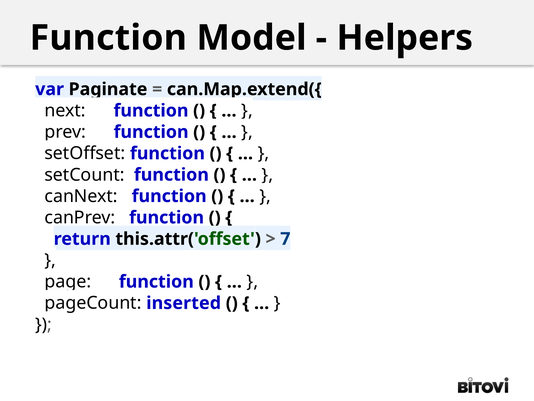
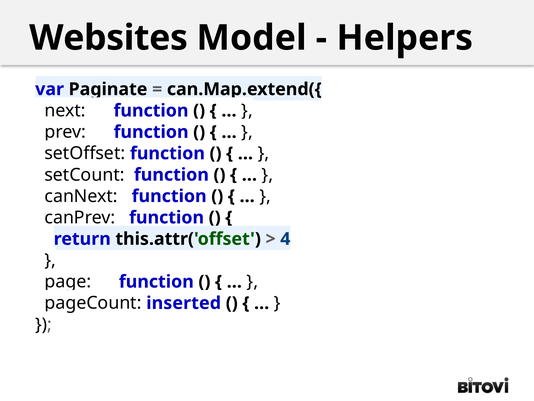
Function: Function -> Websites (109, 38)
7: 7 -> 4 (285, 239)
